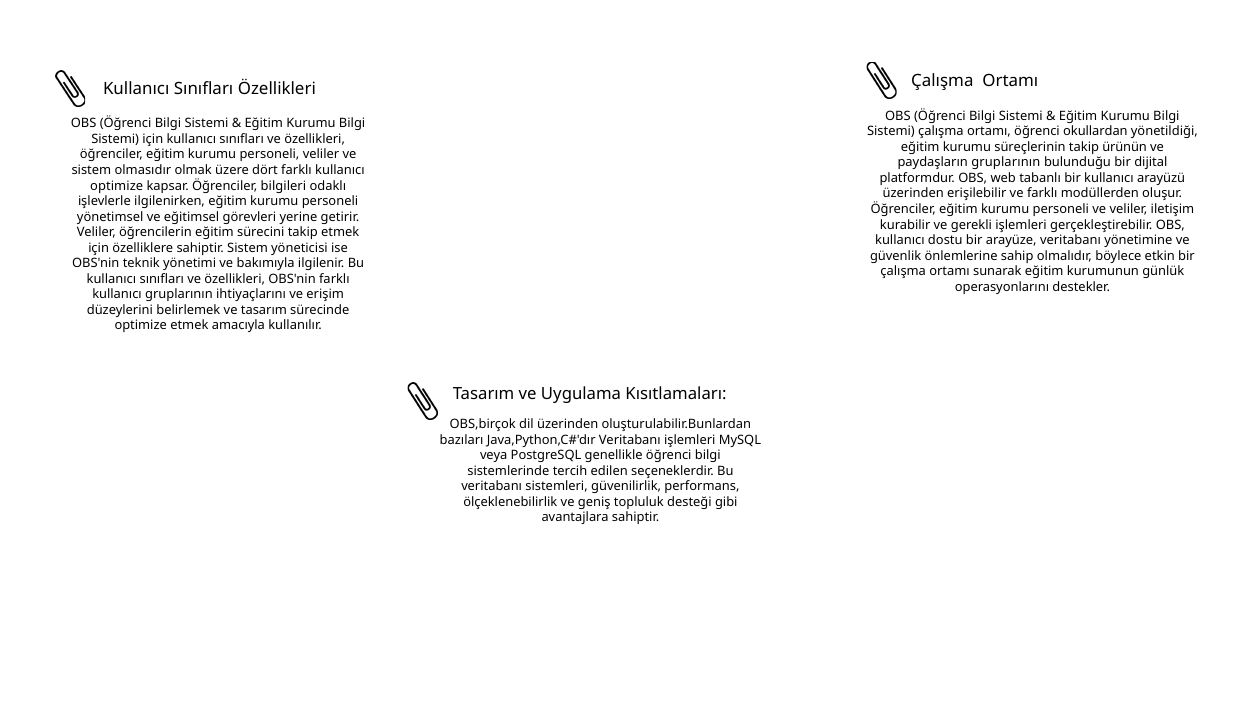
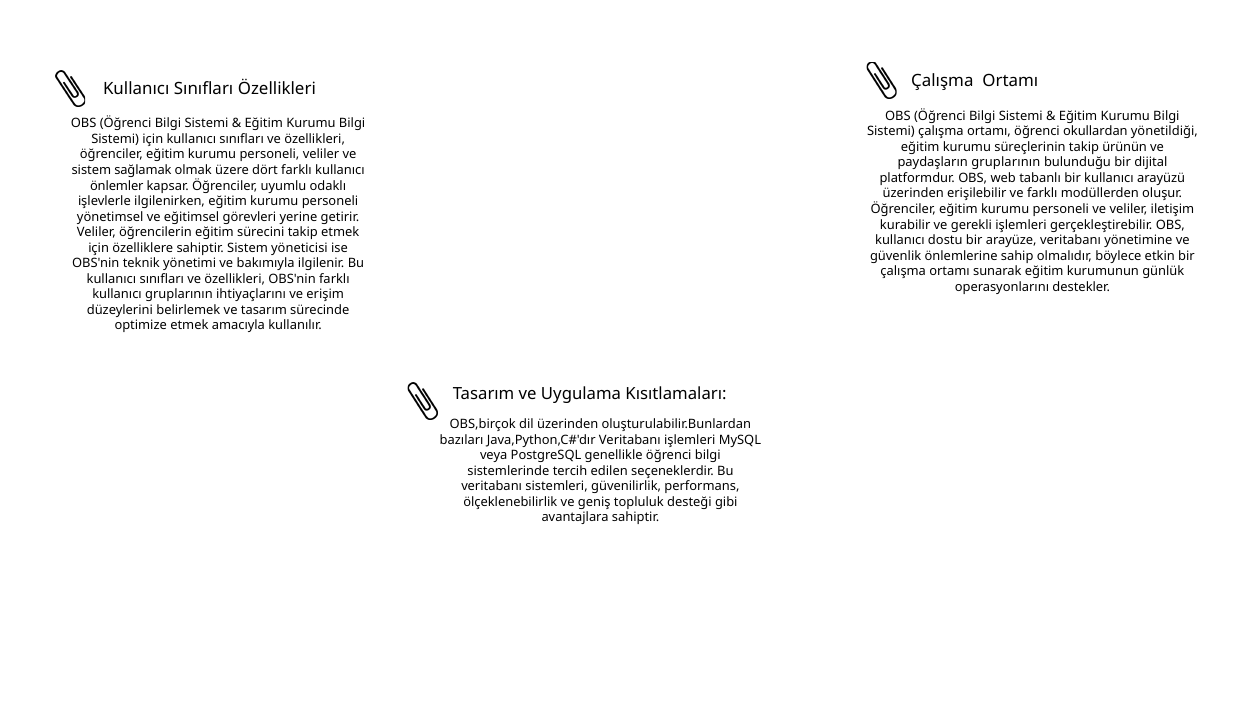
olmasıdır: olmasıdır -> sağlamak (143, 170)
optimize: optimize -> önlemler (117, 186)
bilgileri: bilgileri -> uyumlu (283, 186)
